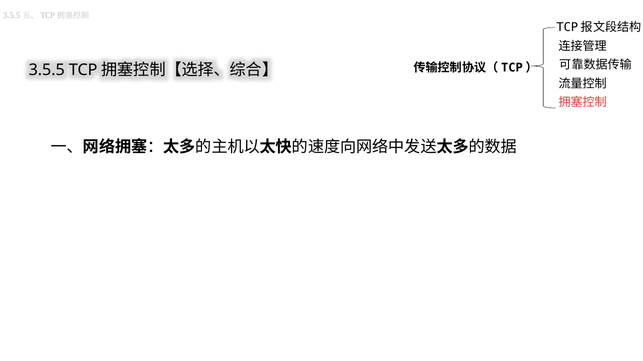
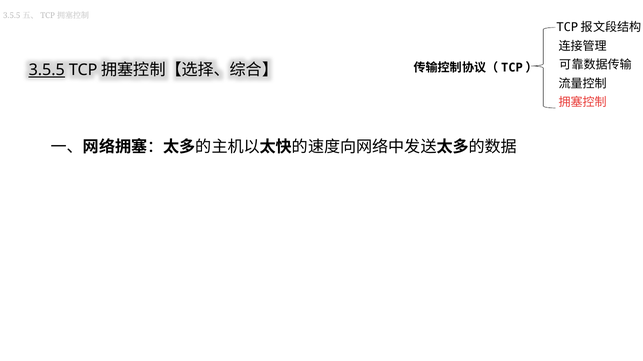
3.5.5 underline: none -> present (47, 70)
